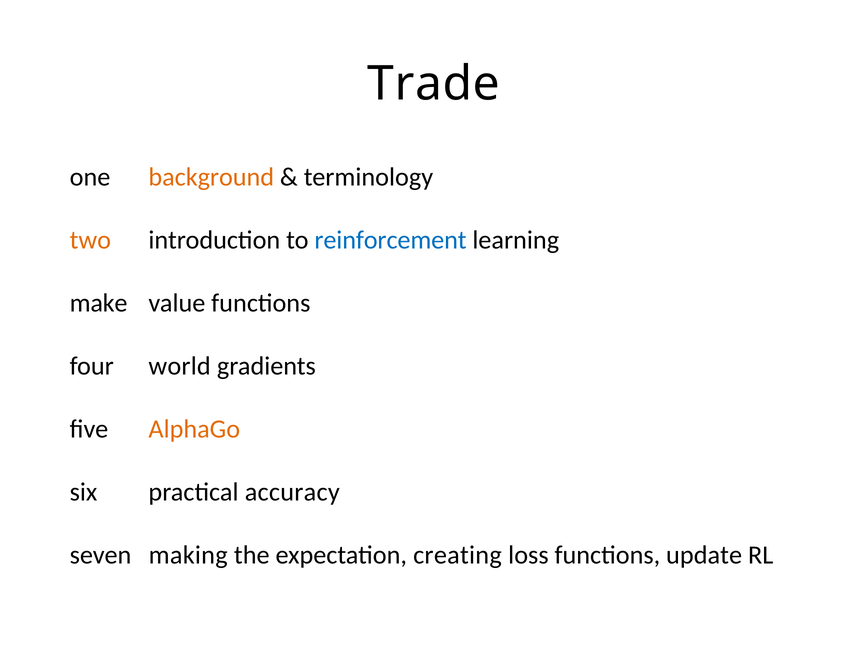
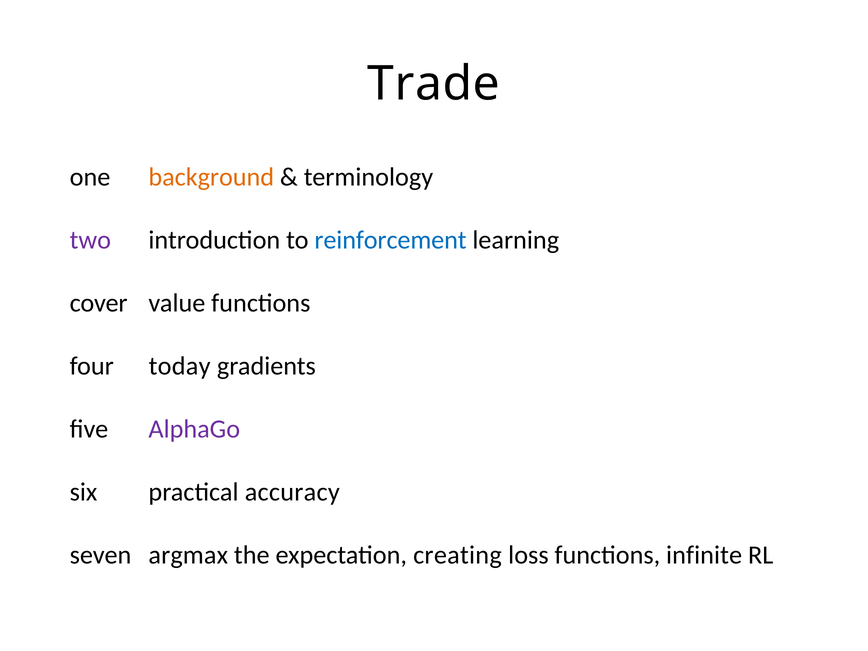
two colour: orange -> purple (90, 240)
make: make -> cover (99, 303)
world: world -> today (180, 366)
AlphaGo colour: orange -> purple (194, 429)
making: making -> argmax (188, 555)
update: update -> infinite (704, 555)
